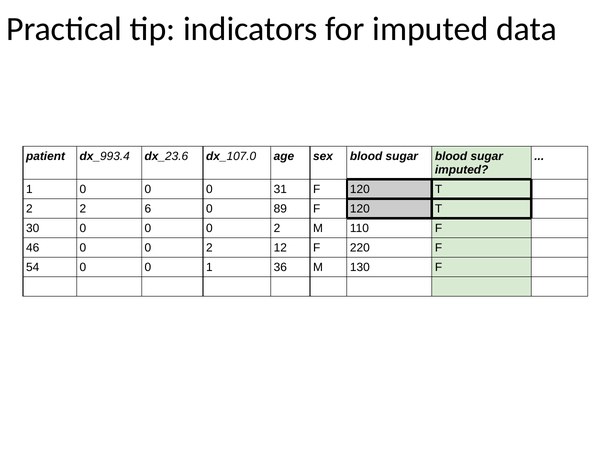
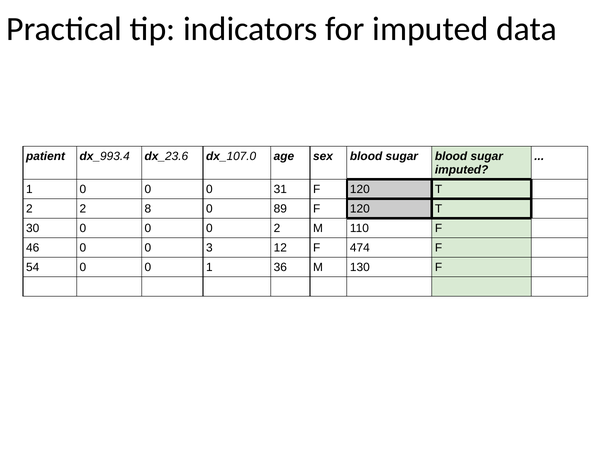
6: 6 -> 8 (148, 209)
46 0 0 2: 2 -> 3 (209, 248)
220: 220 -> 474 (360, 248)
